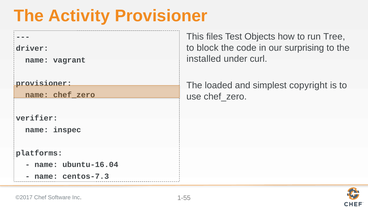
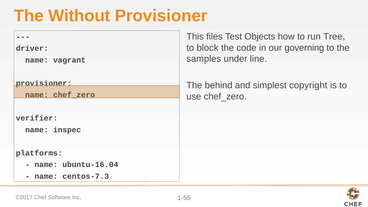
Activity: Activity -> Without (79, 16)
surprising: surprising -> governing (304, 48)
installed: installed -> samples (204, 59)
curl: curl -> line (258, 59)
loaded: loaded -> behind (219, 85)
